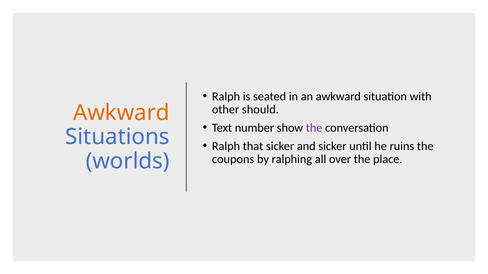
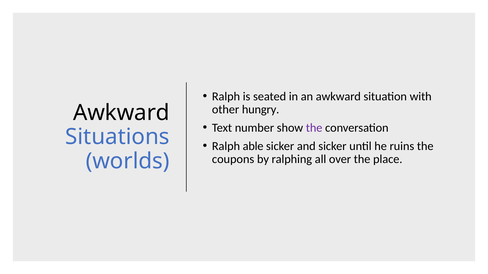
should: should -> hungry (261, 110)
Awkward colour: orange -> black (121, 113)
that: that -> able (253, 146)
